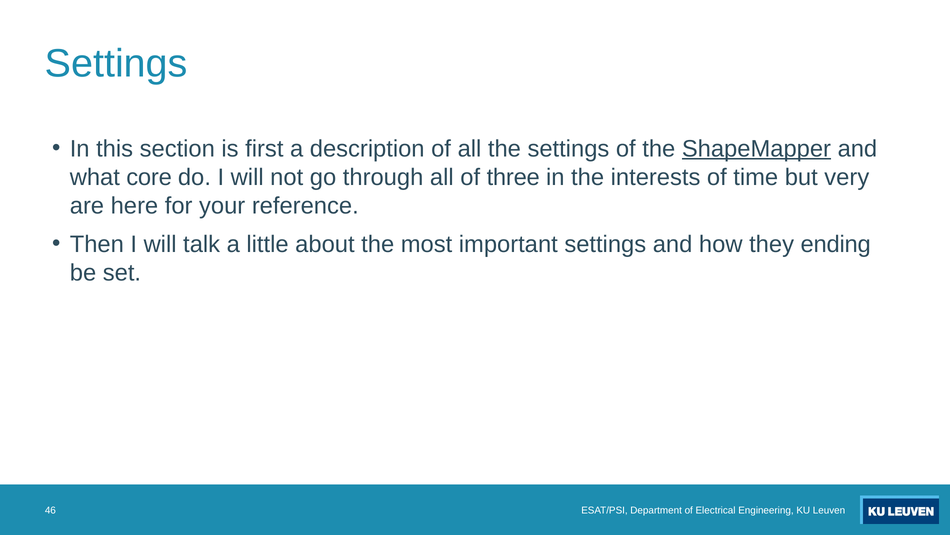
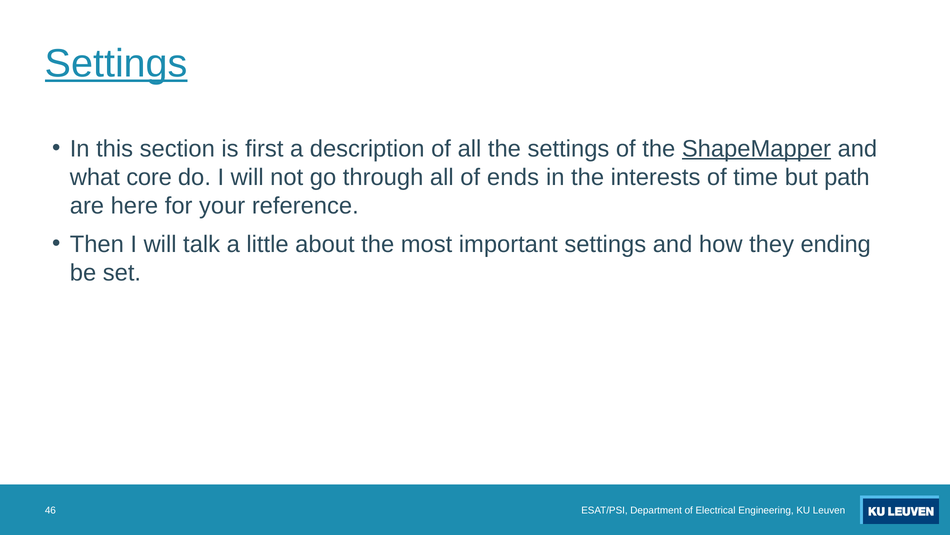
Settings underline: none -> present (116, 64)
three: three -> ends (513, 177)
very: very -> path (847, 177)
